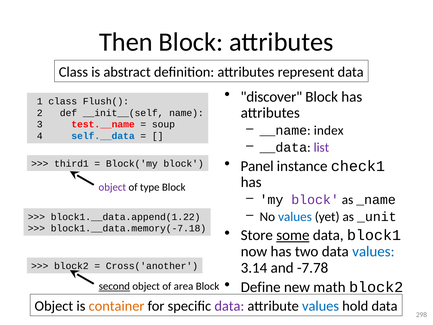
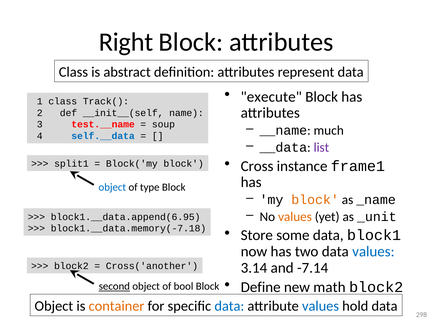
Then: Then -> Right (126, 42)
discover: discover -> execute (271, 97)
Flush(: Flush( -> Track( (106, 101)
index: index -> much (329, 131)
Panel: Panel -> Cross (257, 166)
check1: check1 -> frame1 (358, 166)
third1: third1 -> split1 (71, 164)
object colour: purple -> blue (112, 187)
block colour: purple -> orange (315, 200)
values colour: blue -> orange (295, 217)
block1.__data.append(1.22: block1.__data.append(1.22 -> block1.__data.append(6.95 (126, 217)
some underline: present -> none (293, 235)
-7.78: -7.78 -> -7.14 (313, 268)
area: area -> bool (184, 286)
data colour: purple -> blue (229, 306)
